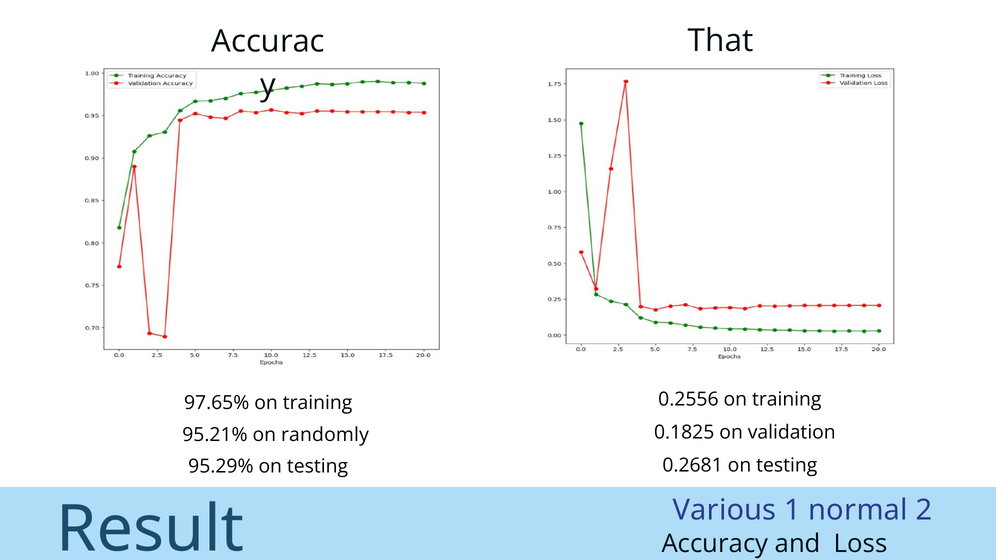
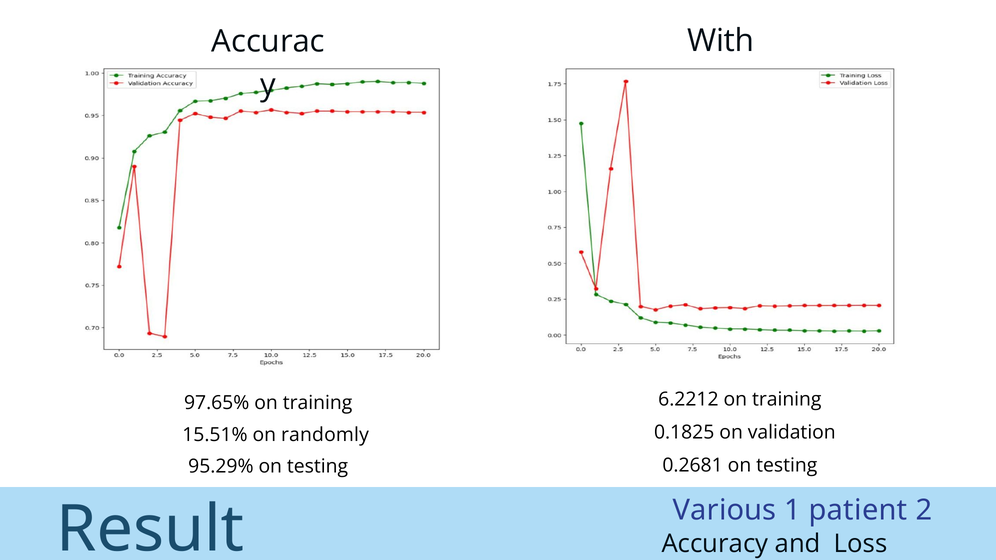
That: That -> With (721, 41)
0.2556: 0.2556 -> 6.2212 (688, 400)
95.21%: 95.21% -> 15.51% (215, 435)
normal: normal -> patient (858, 510)
